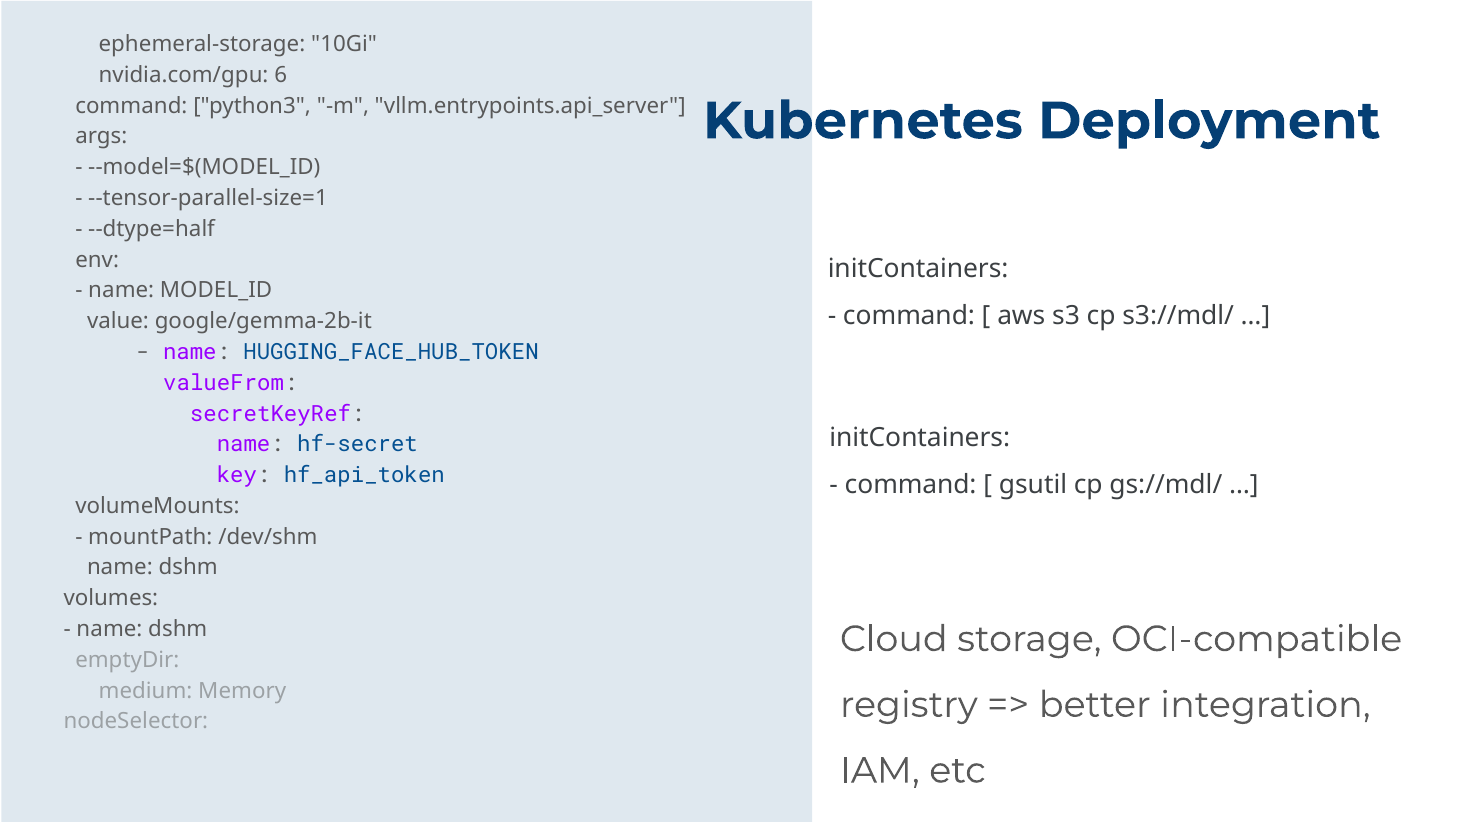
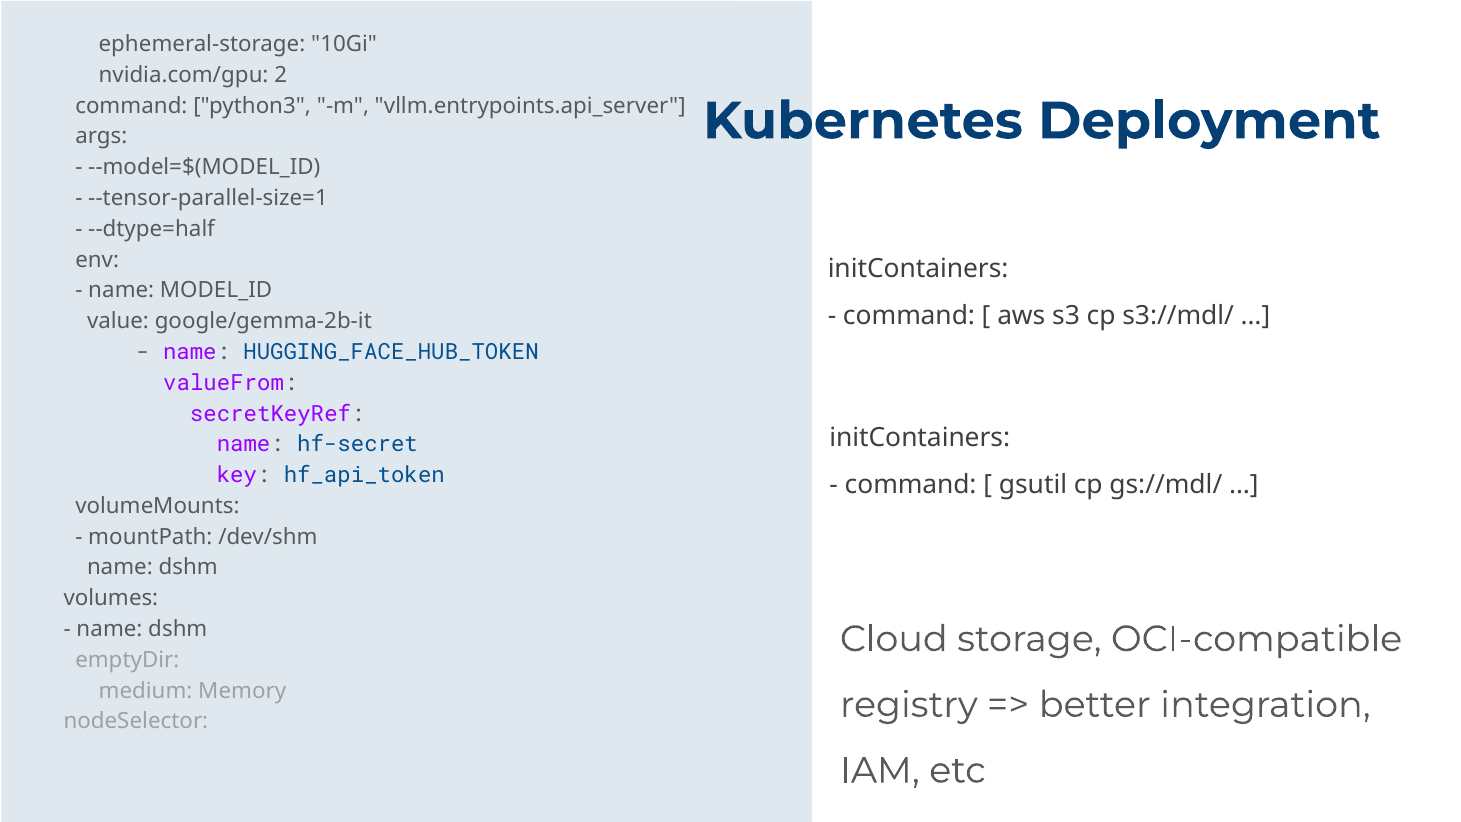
6: 6 -> 2 (281, 75)
